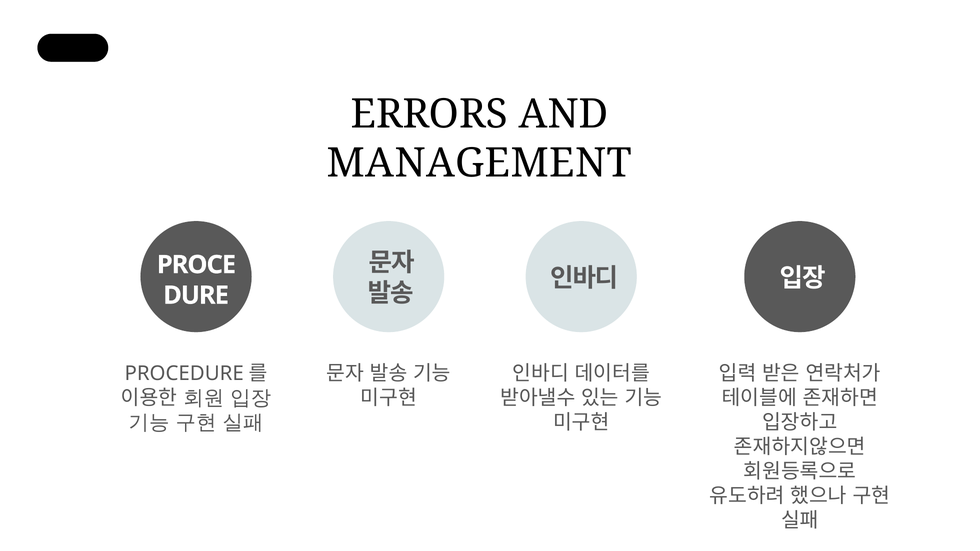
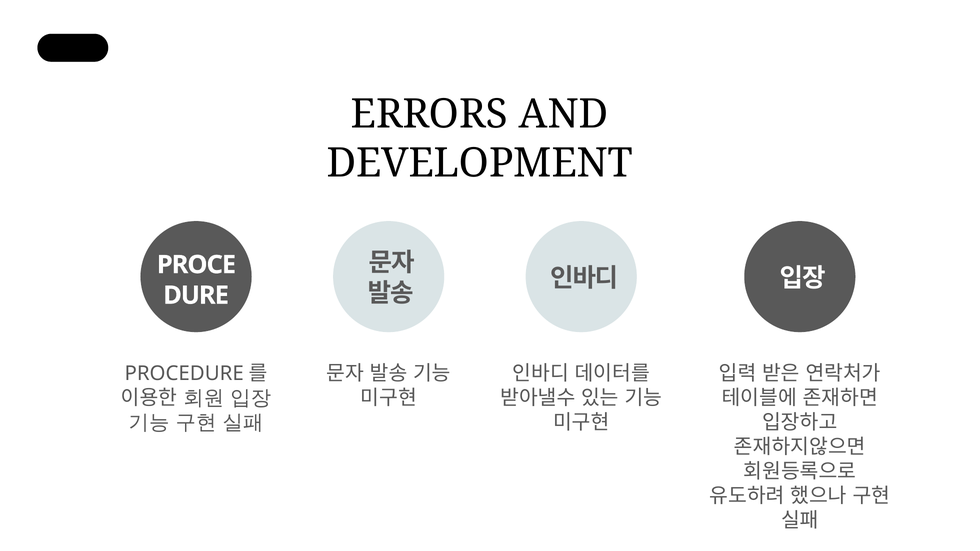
MANAGEMENT: MANAGEMENT -> DEVELOPMENT (480, 163)
